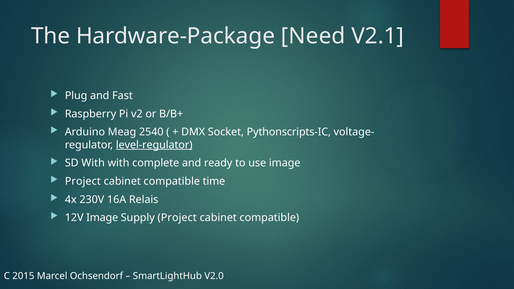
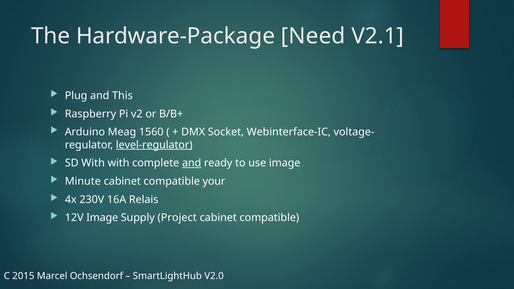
Fast: Fast -> This (122, 96)
2540: 2540 -> 1560 (151, 132)
Pythonscripts-IC: Pythonscripts-IC -> Webinterface-IC (289, 132)
and underline: none -> present (192, 163)
Project: Project -> Minute (83, 181)
time: time -> your (214, 181)
